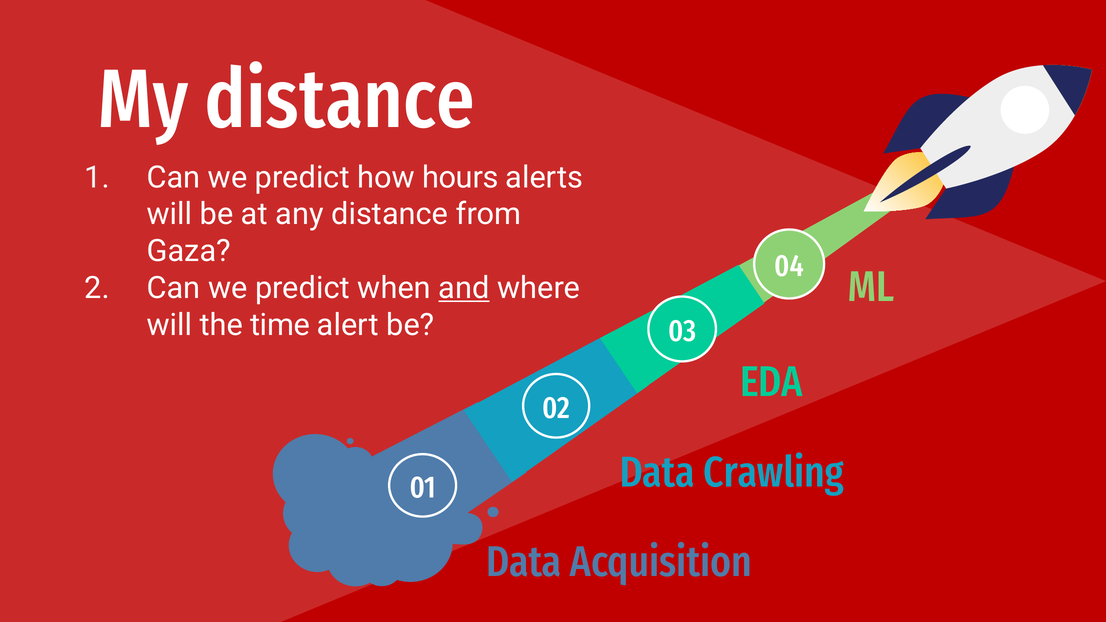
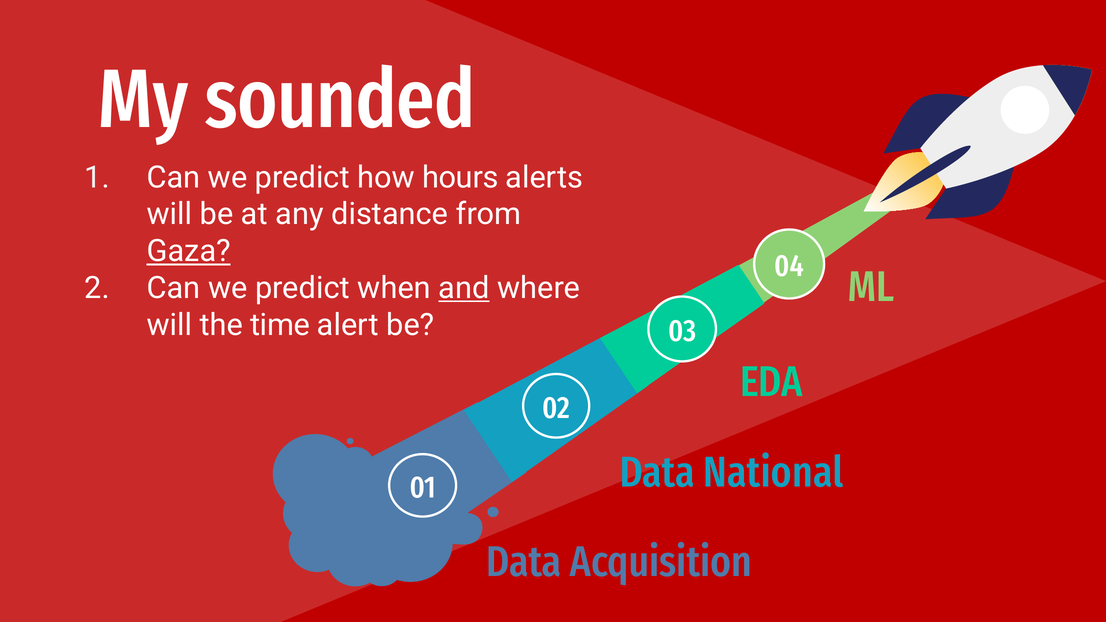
My distance: distance -> sounded (340, 100)
Gaza underline: none -> present (189, 251)
Crawling: Crawling -> National (773, 473)
